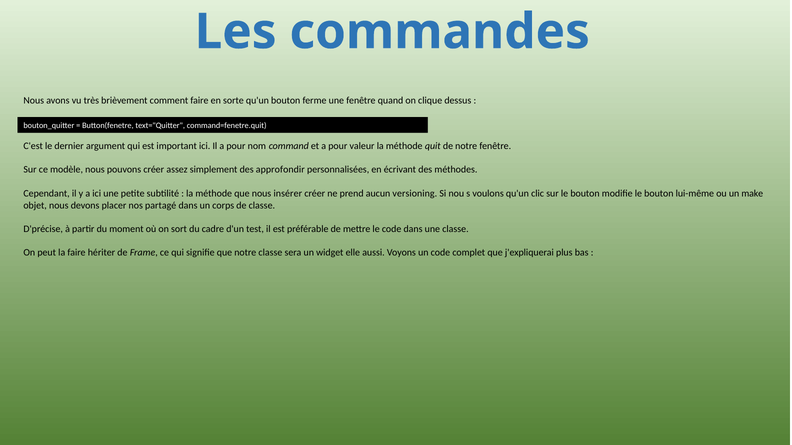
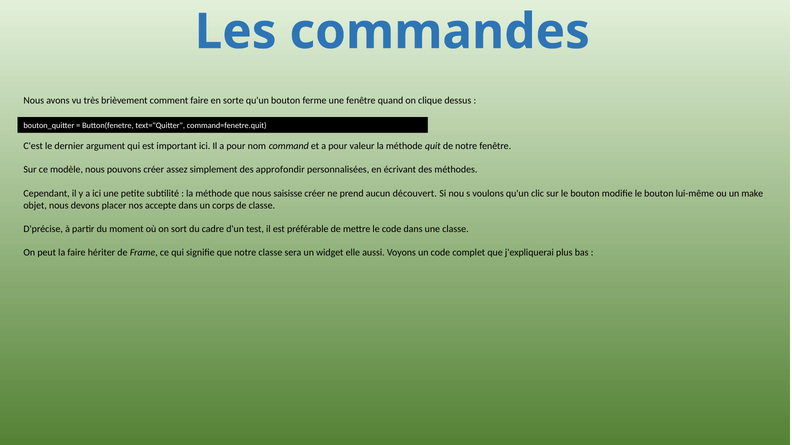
insérer: insérer -> saisisse (288, 194)
versioning: versioning -> découvert (415, 194)
partagé: partagé -> accepte (161, 205)
